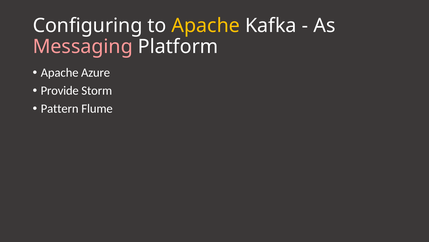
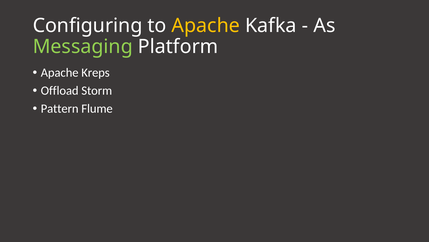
Messaging colour: pink -> light green (83, 47)
Azure: Azure -> Kreps (96, 73)
Provide: Provide -> Offload (60, 90)
